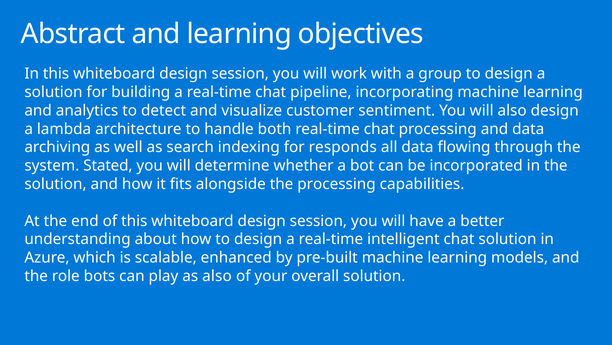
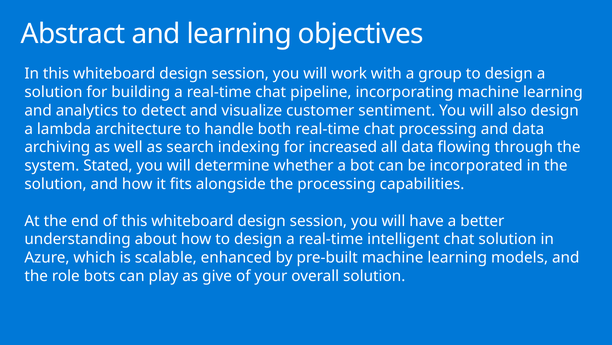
responds: responds -> increased (343, 147)
as also: also -> give (217, 276)
